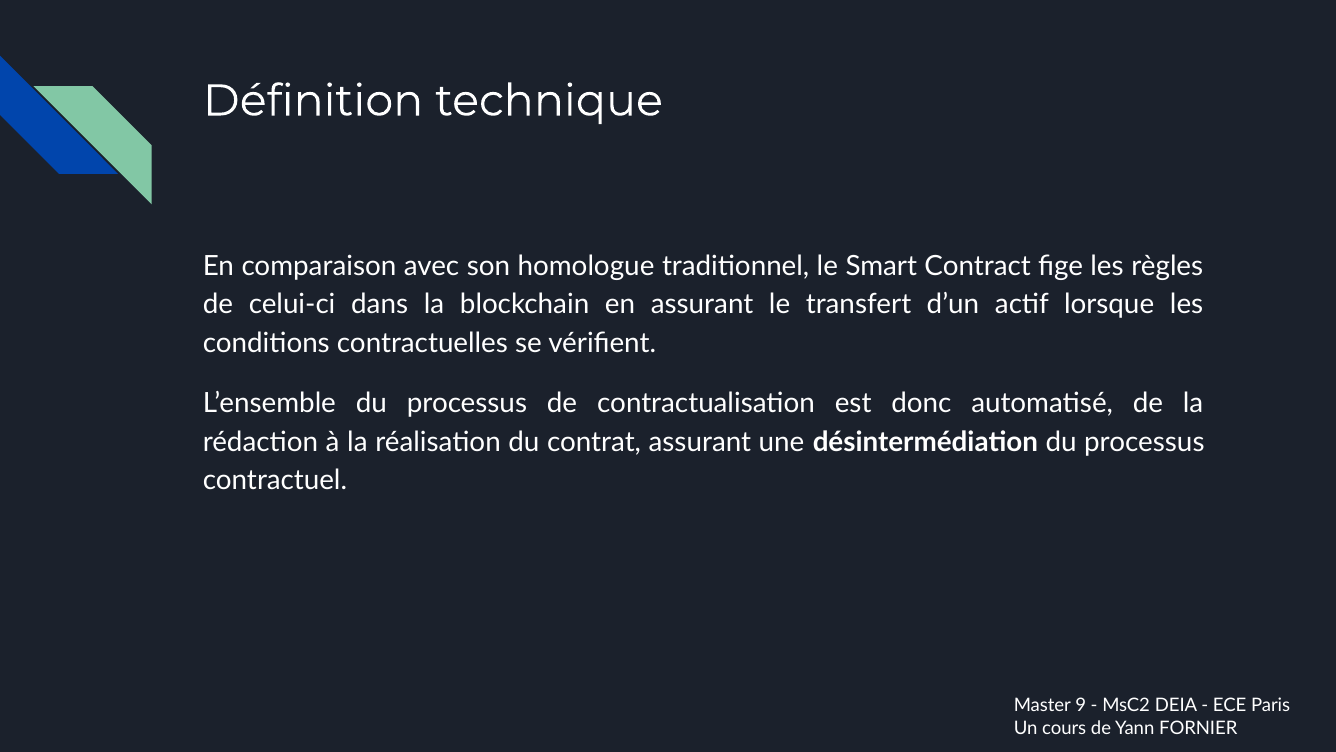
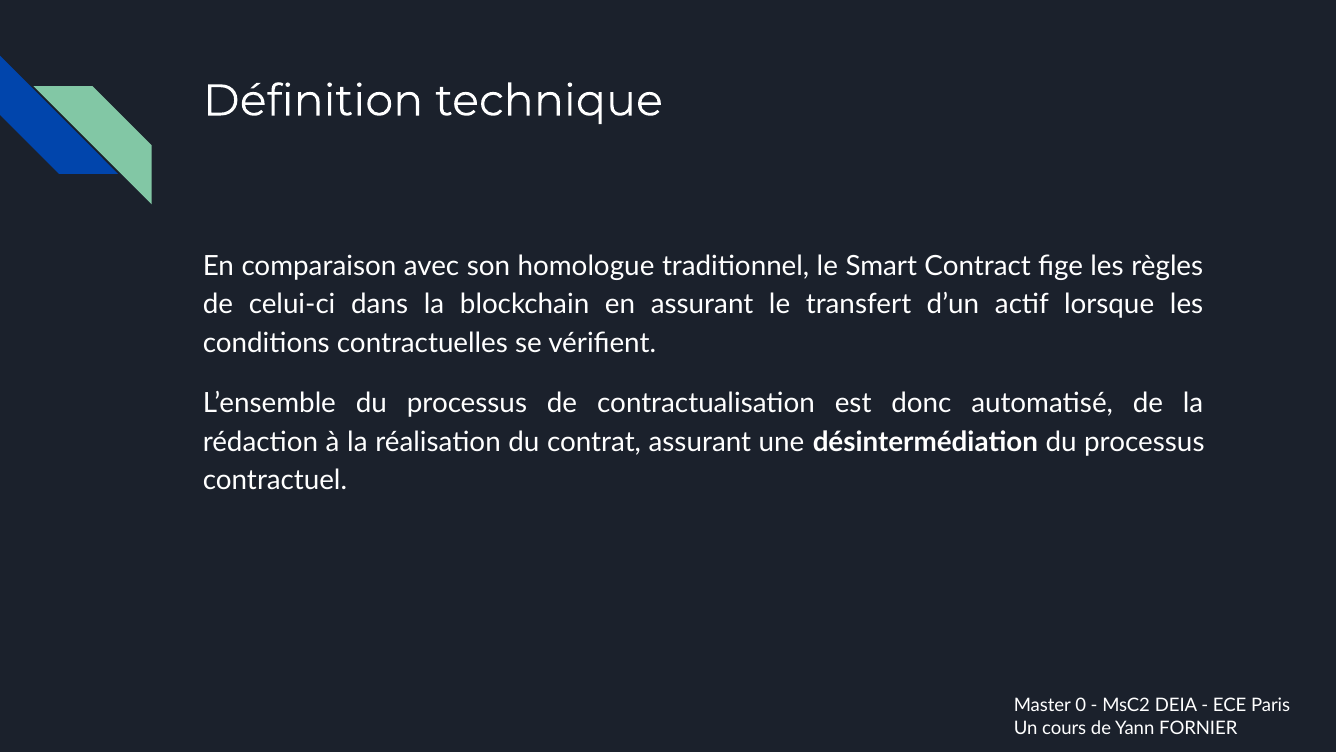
9: 9 -> 0 (1081, 705)
